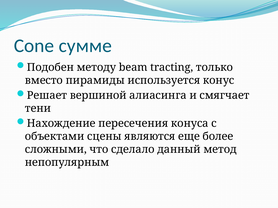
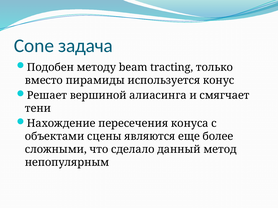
сумме: сумме -> задача (85, 46)
